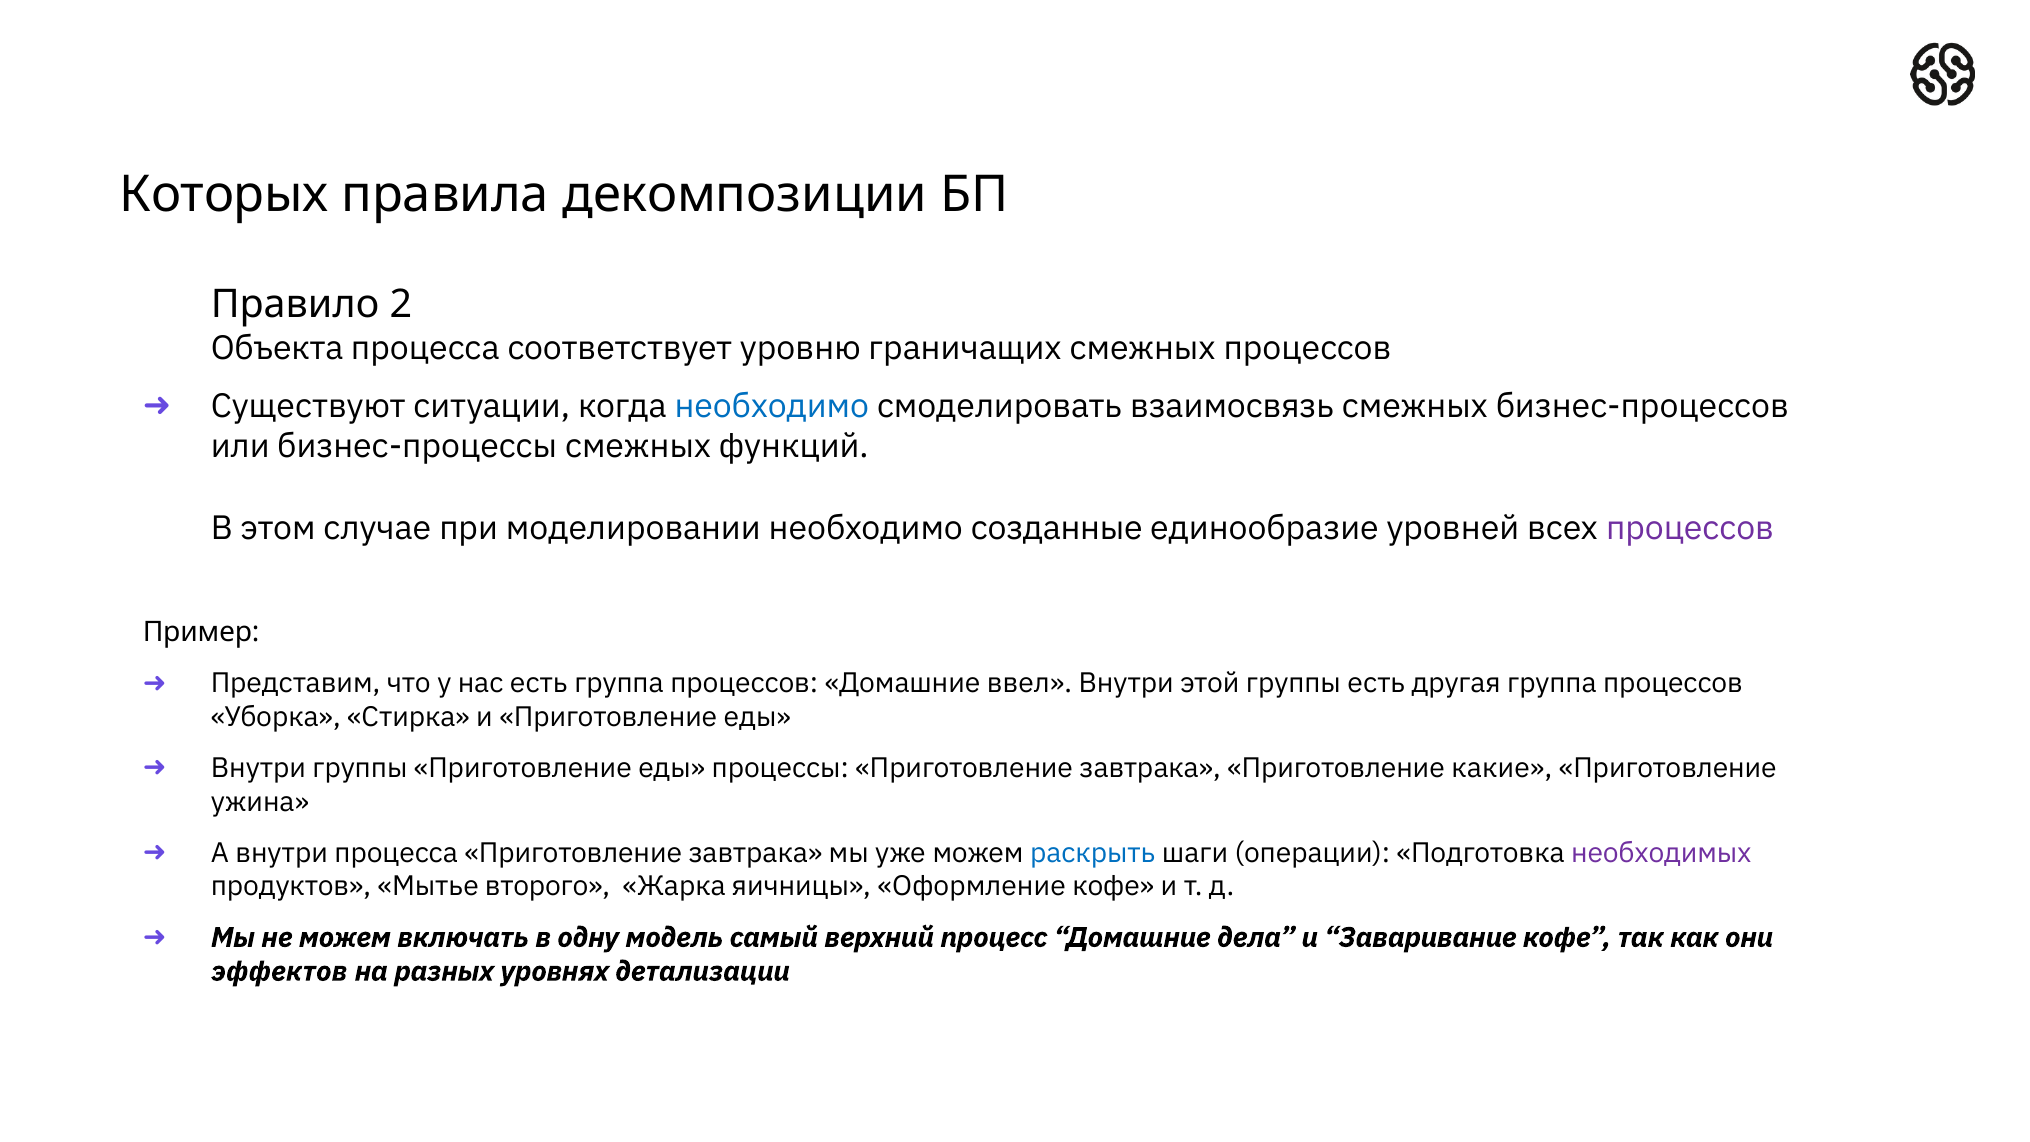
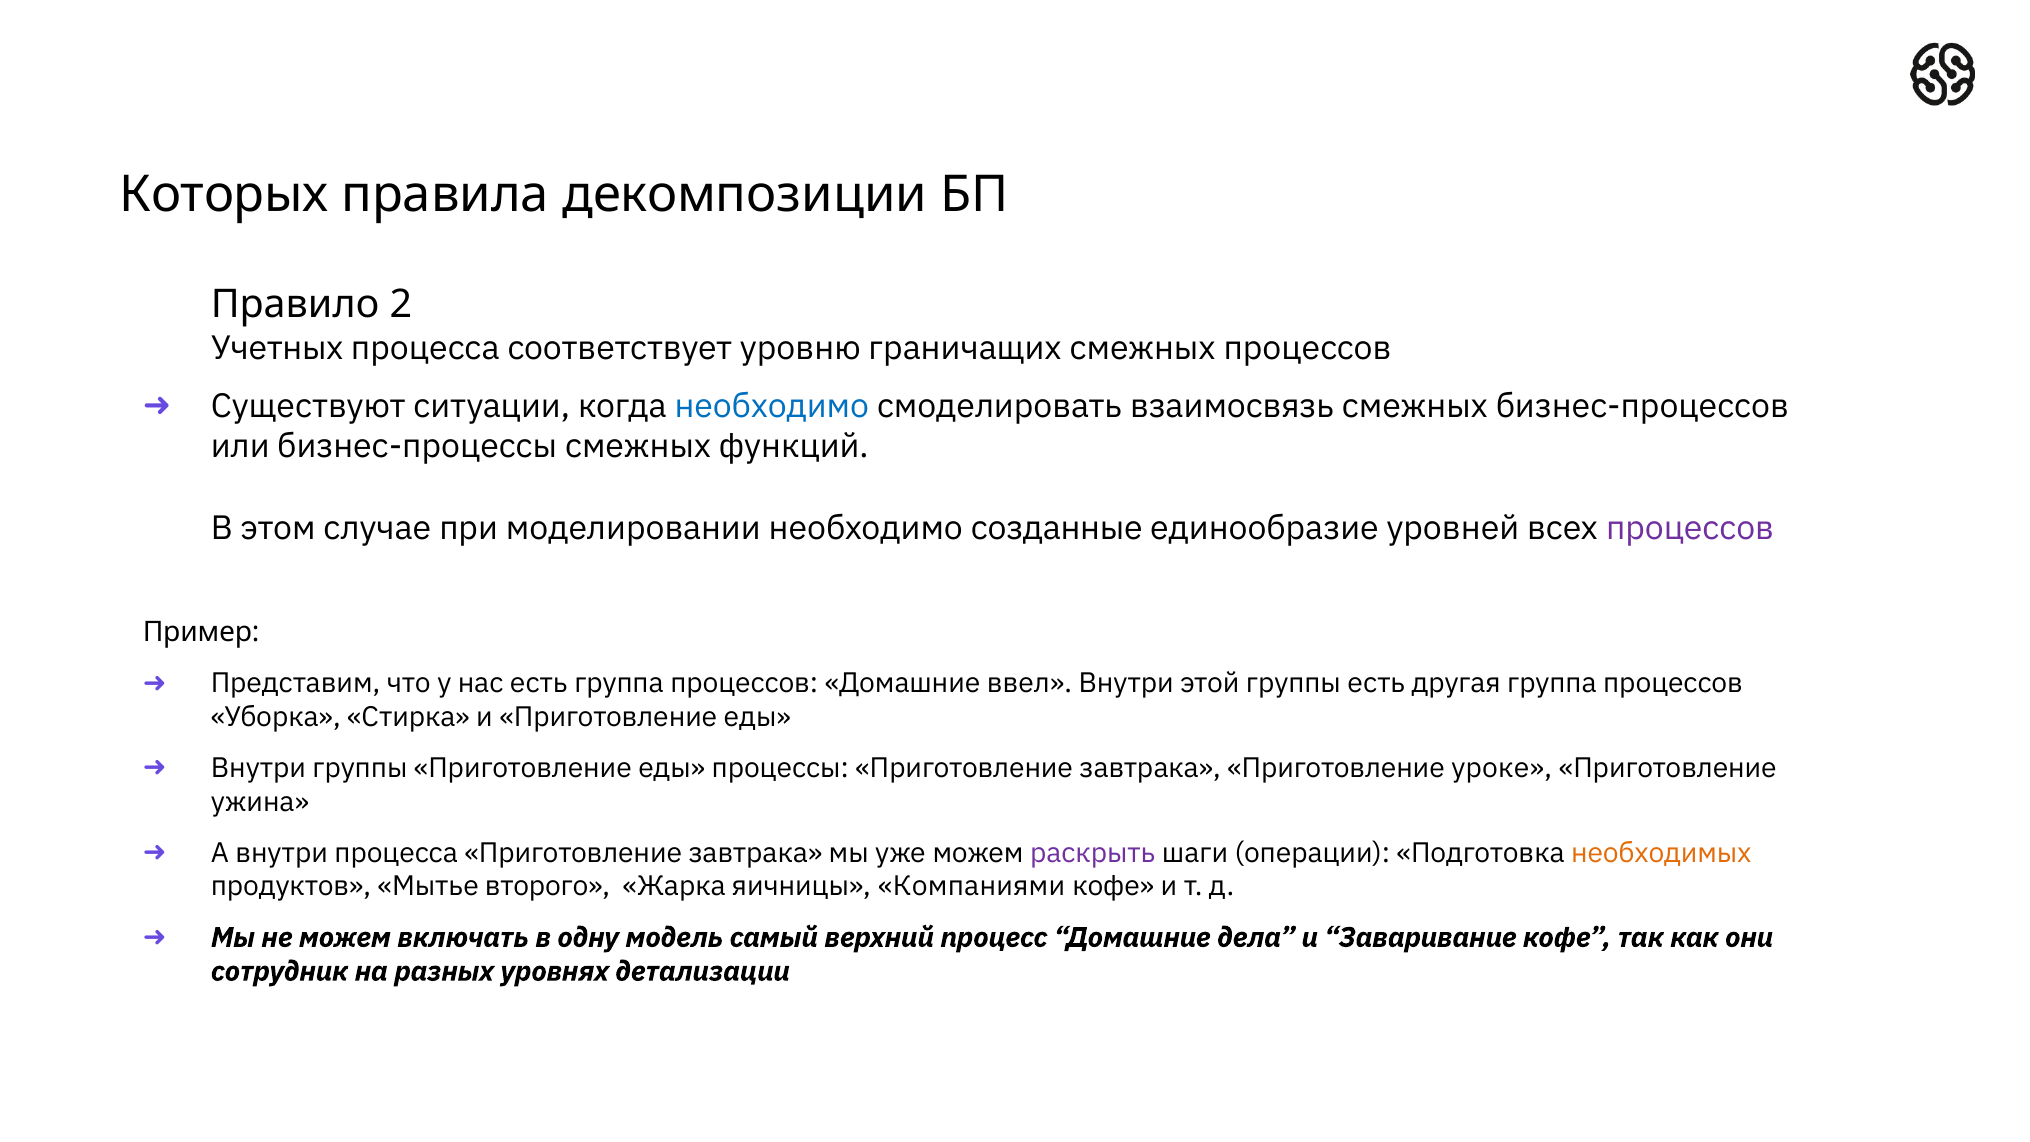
Объекта: Объекта -> Учетных (277, 348)
какие: какие -> уроке (1502, 768)
раскрыть colour: blue -> purple (1093, 853)
необходимых colour: purple -> orange (1661, 853)
Оформление: Оформление -> Компаниями (972, 887)
эффектов: эффектов -> сотрудник (280, 971)
